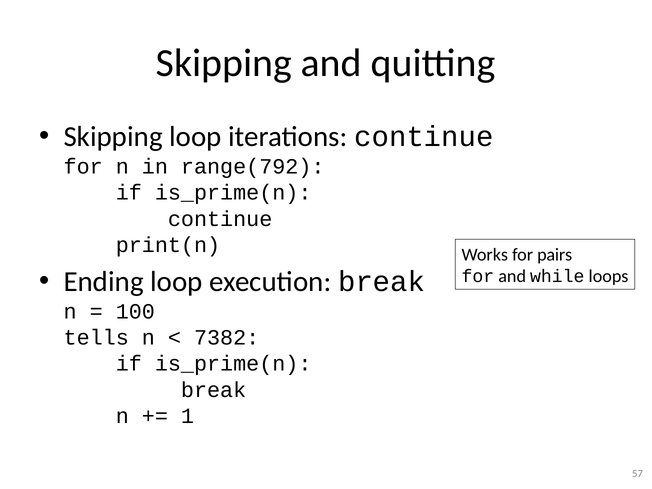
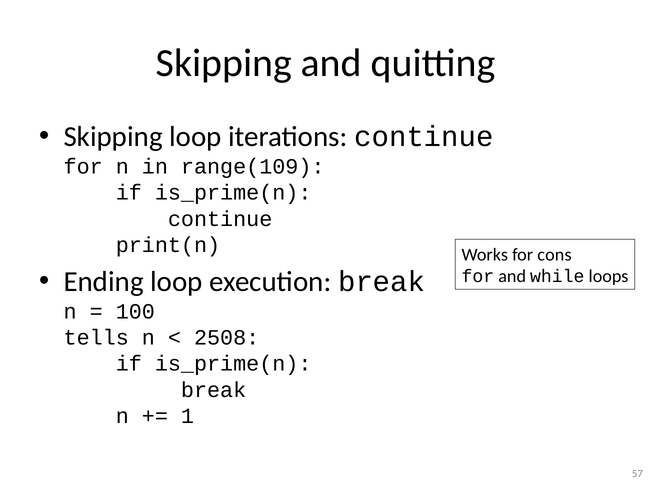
range(792: range(792 -> range(109 (253, 167)
pairs: pairs -> cons (554, 255)
7382: 7382 -> 2508 (227, 338)
